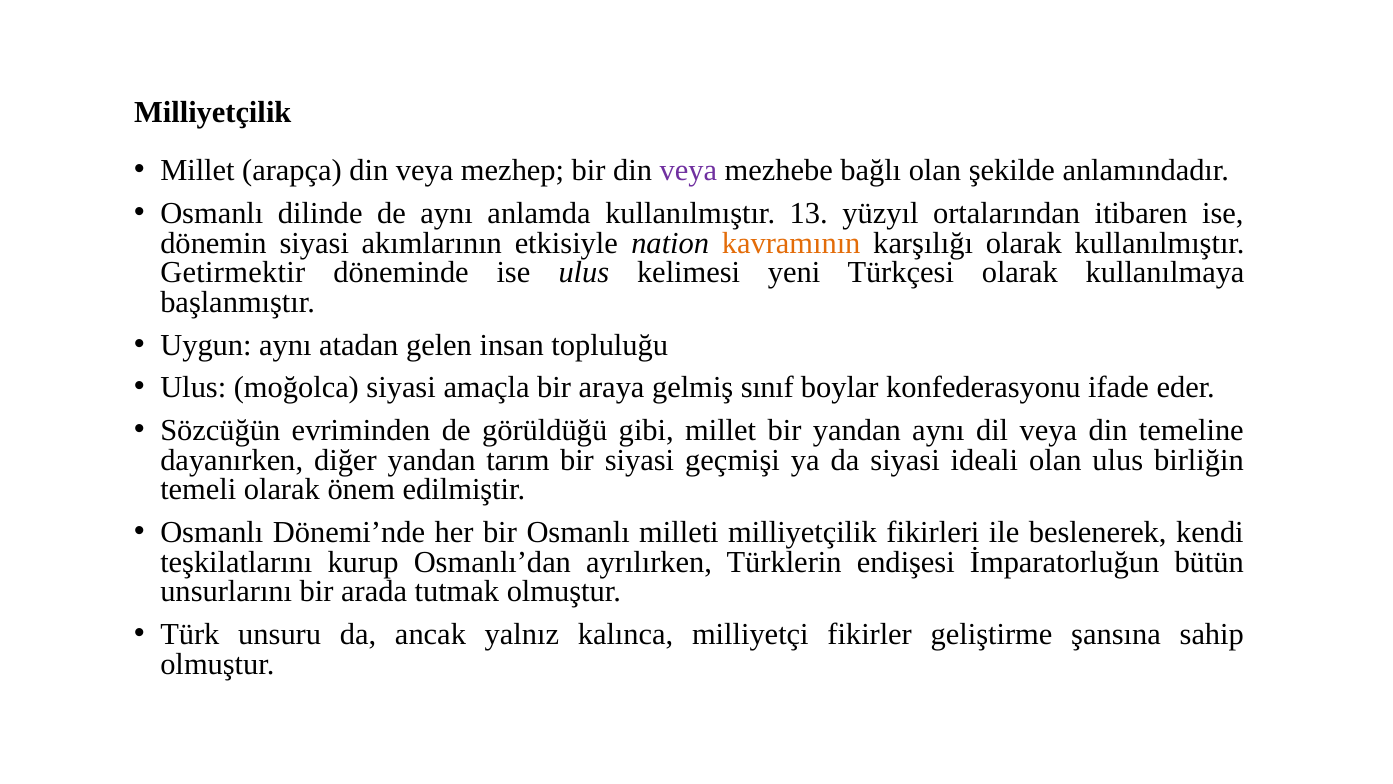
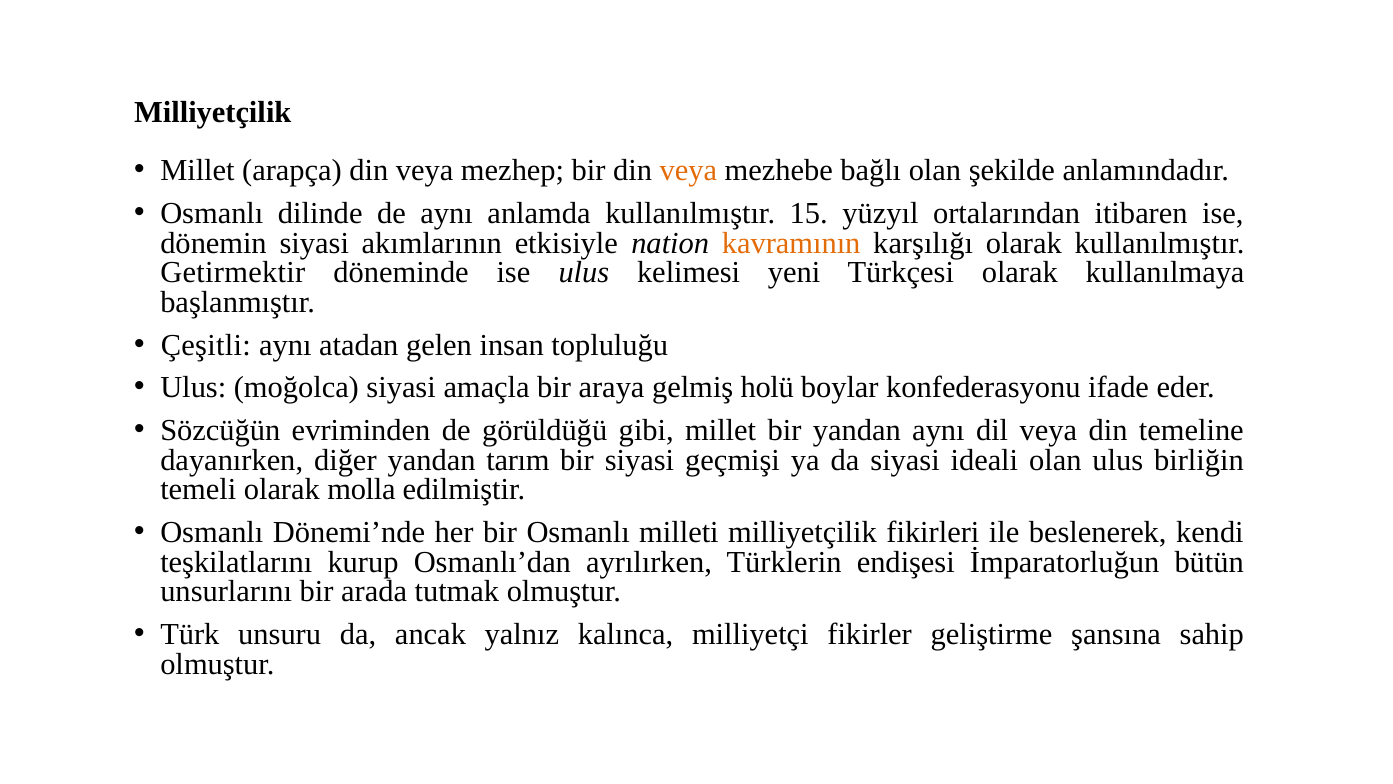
veya colour: purple -> orange (688, 171)
13: 13 -> 15 (809, 213)
Uygun: Uygun -> Çeşitli (206, 345)
sınıf: sınıf -> holü (767, 388)
önem: önem -> molla (361, 490)
